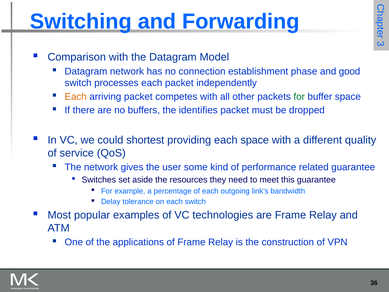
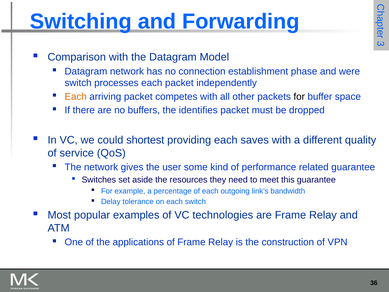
good: good -> were (349, 71)
for colour: green -> black (299, 97)
each space: space -> saves (255, 140)
